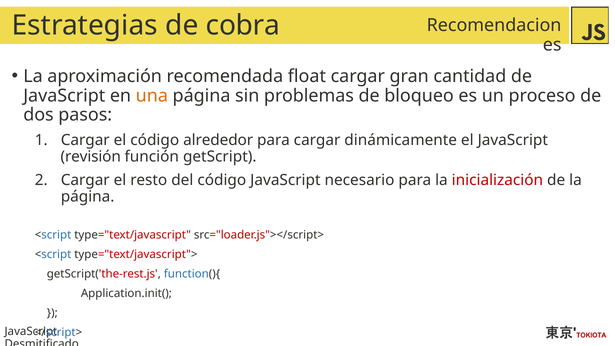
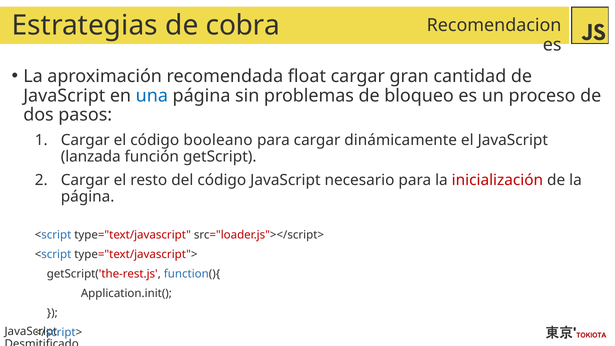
una colour: orange -> blue (152, 96)
alrededor: alrededor -> booleano (218, 140)
revisión: revisión -> lanzada (91, 157)
